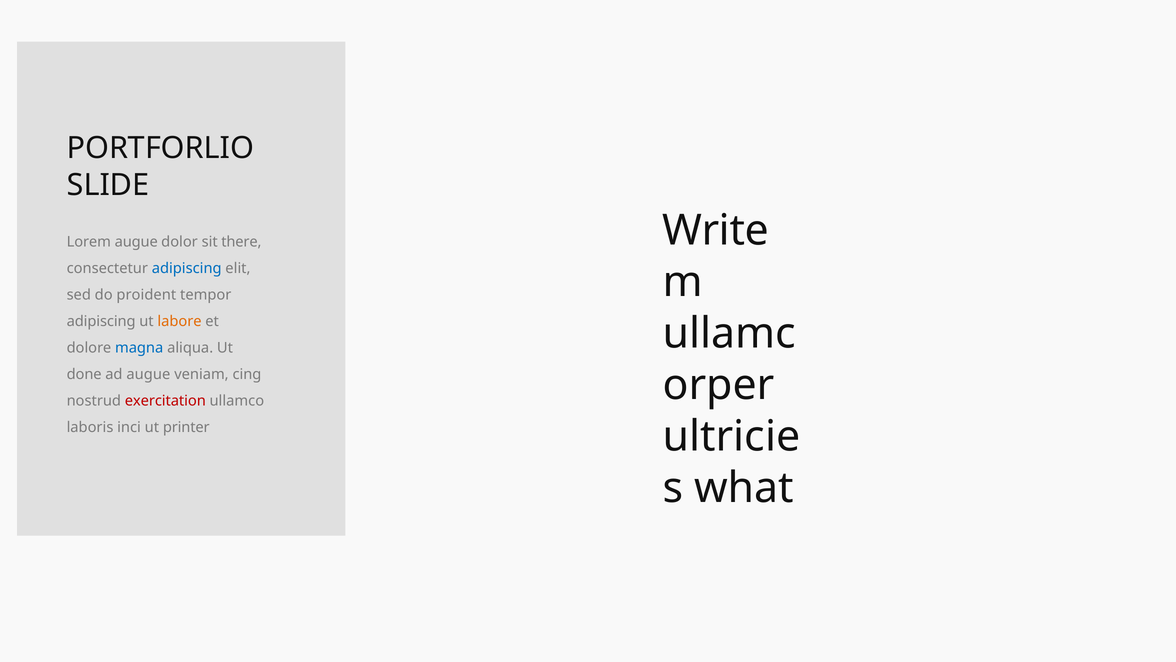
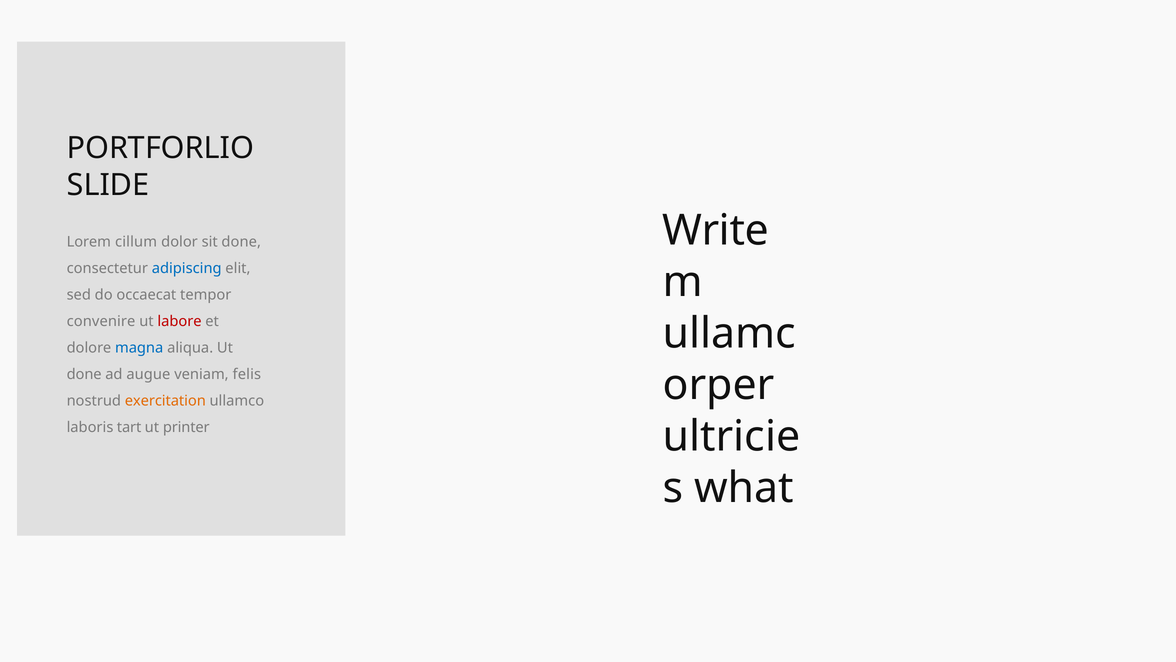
Lorem augue: augue -> cillum (136, 242)
sit there: there -> done (241, 242)
proident: proident -> occaecat (146, 295)
adipiscing: adipiscing -> convenire (101, 321)
labore colour: orange -> red (180, 321)
cing: cing -> felis (247, 374)
exercitation colour: red -> orange (165, 401)
inci: inci -> tart (129, 427)
